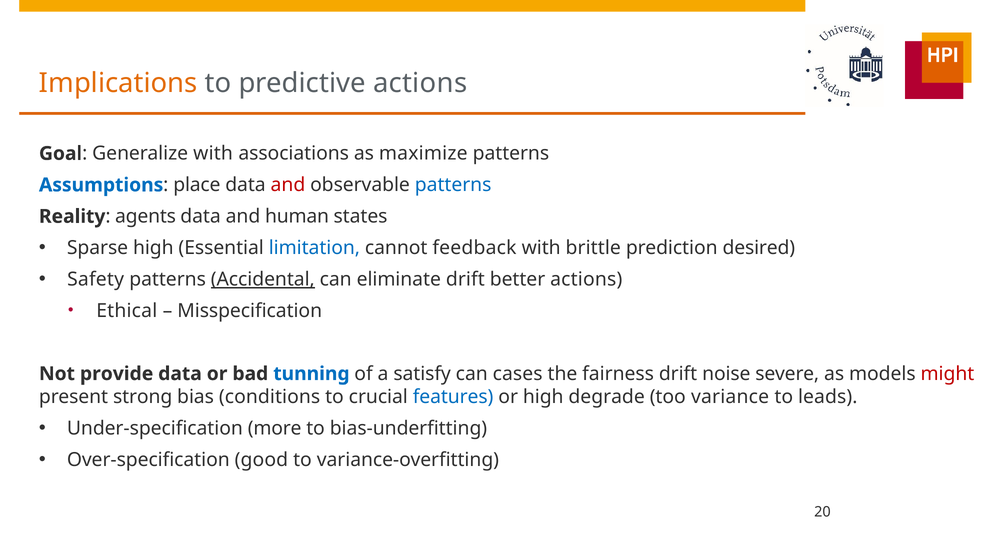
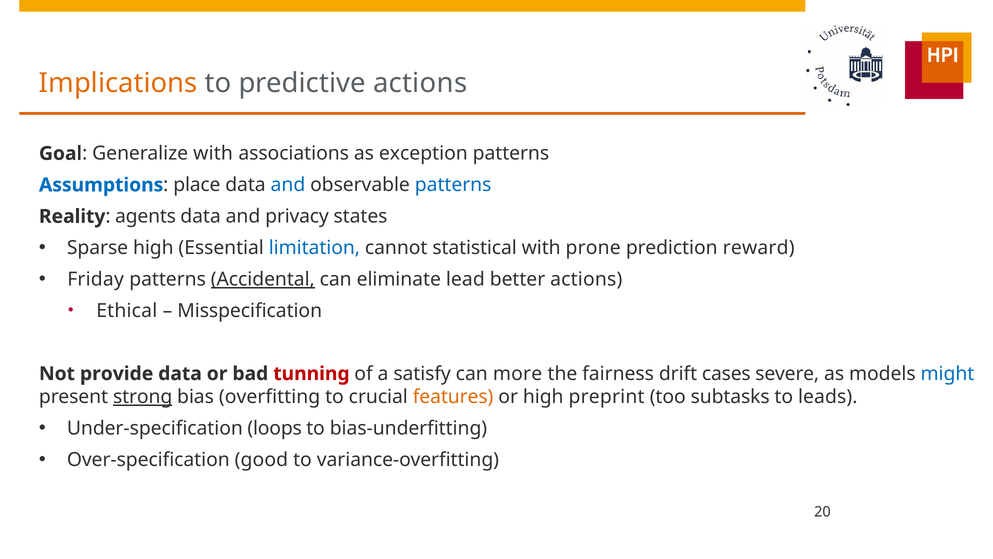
maximize: maximize -> exception (423, 153)
and colour: red -> blue (288, 185)
human: human -> privacy (297, 216)
feedback: feedback -> statistical (475, 248)
brittle: brittle -> prone (593, 248)
desired: desired -> reward (759, 248)
Safety: Safety -> Friday (96, 279)
eliminate drift: drift -> lead (465, 279)
tunning colour: blue -> red (311, 373)
cases: cases -> more (518, 373)
noise: noise -> cases (726, 373)
might colour: red -> blue (947, 373)
strong underline: none -> present (143, 397)
conditions: conditions -> overfitting (270, 397)
features colour: blue -> orange (453, 397)
degrade: degrade -> preprint (607, 397)
variance: variance -> subtasks (730, 397)
more: more -> loops (275, 428)
